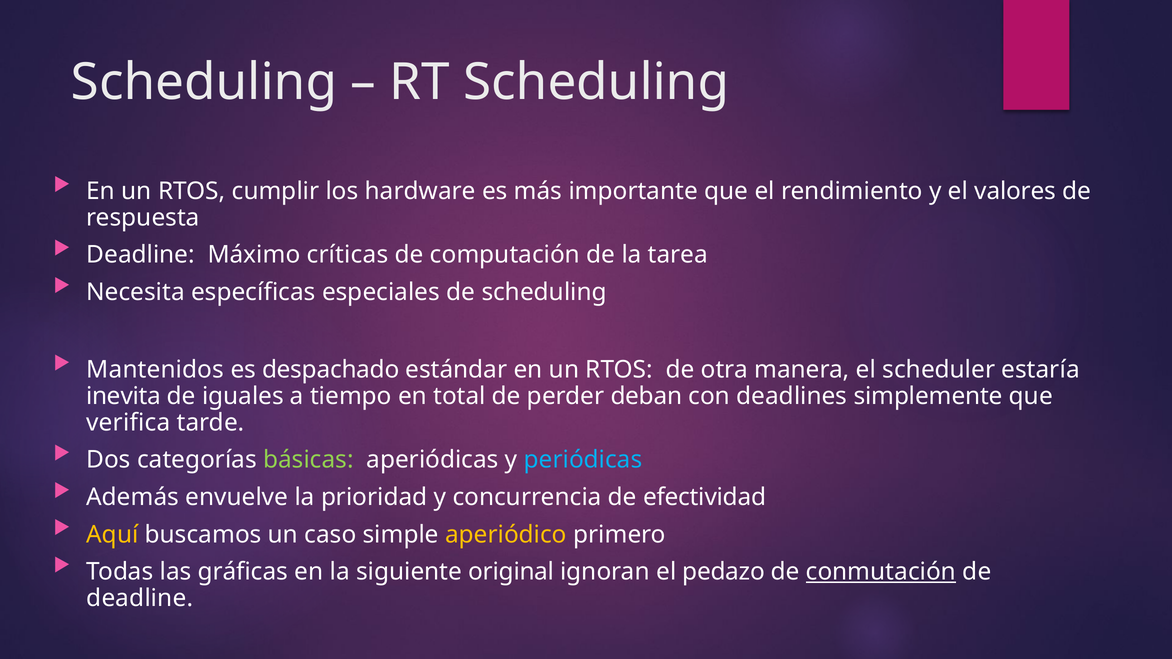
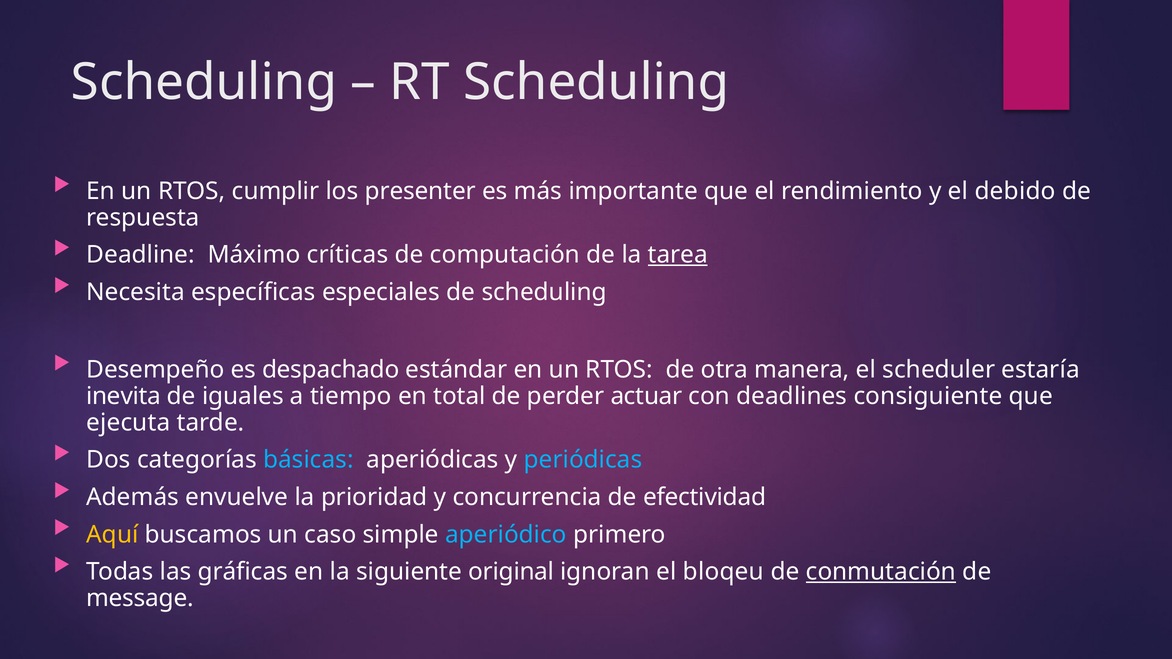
hardware: hardware -> presenter (420, 191)
valores: valores -> debido (1015, 191)
tarea underline: none -> present (678, 255)
Mantenidos: Mantenidos -> Desempeño (155, 370)
deban: deban -> actuar (646, 396)
simplemente: simplemente -> consiguiente (928, 396)
verifica: verifica -> ejecuta (128, 423)
básicas colour: light green -> light blue (308, 460)
aperiódico colour: yellow -> light blue (506, 535)
pedazo: pedazo -> bloqeu (723, 572)
deadline: deadline -> message (140, 598)
